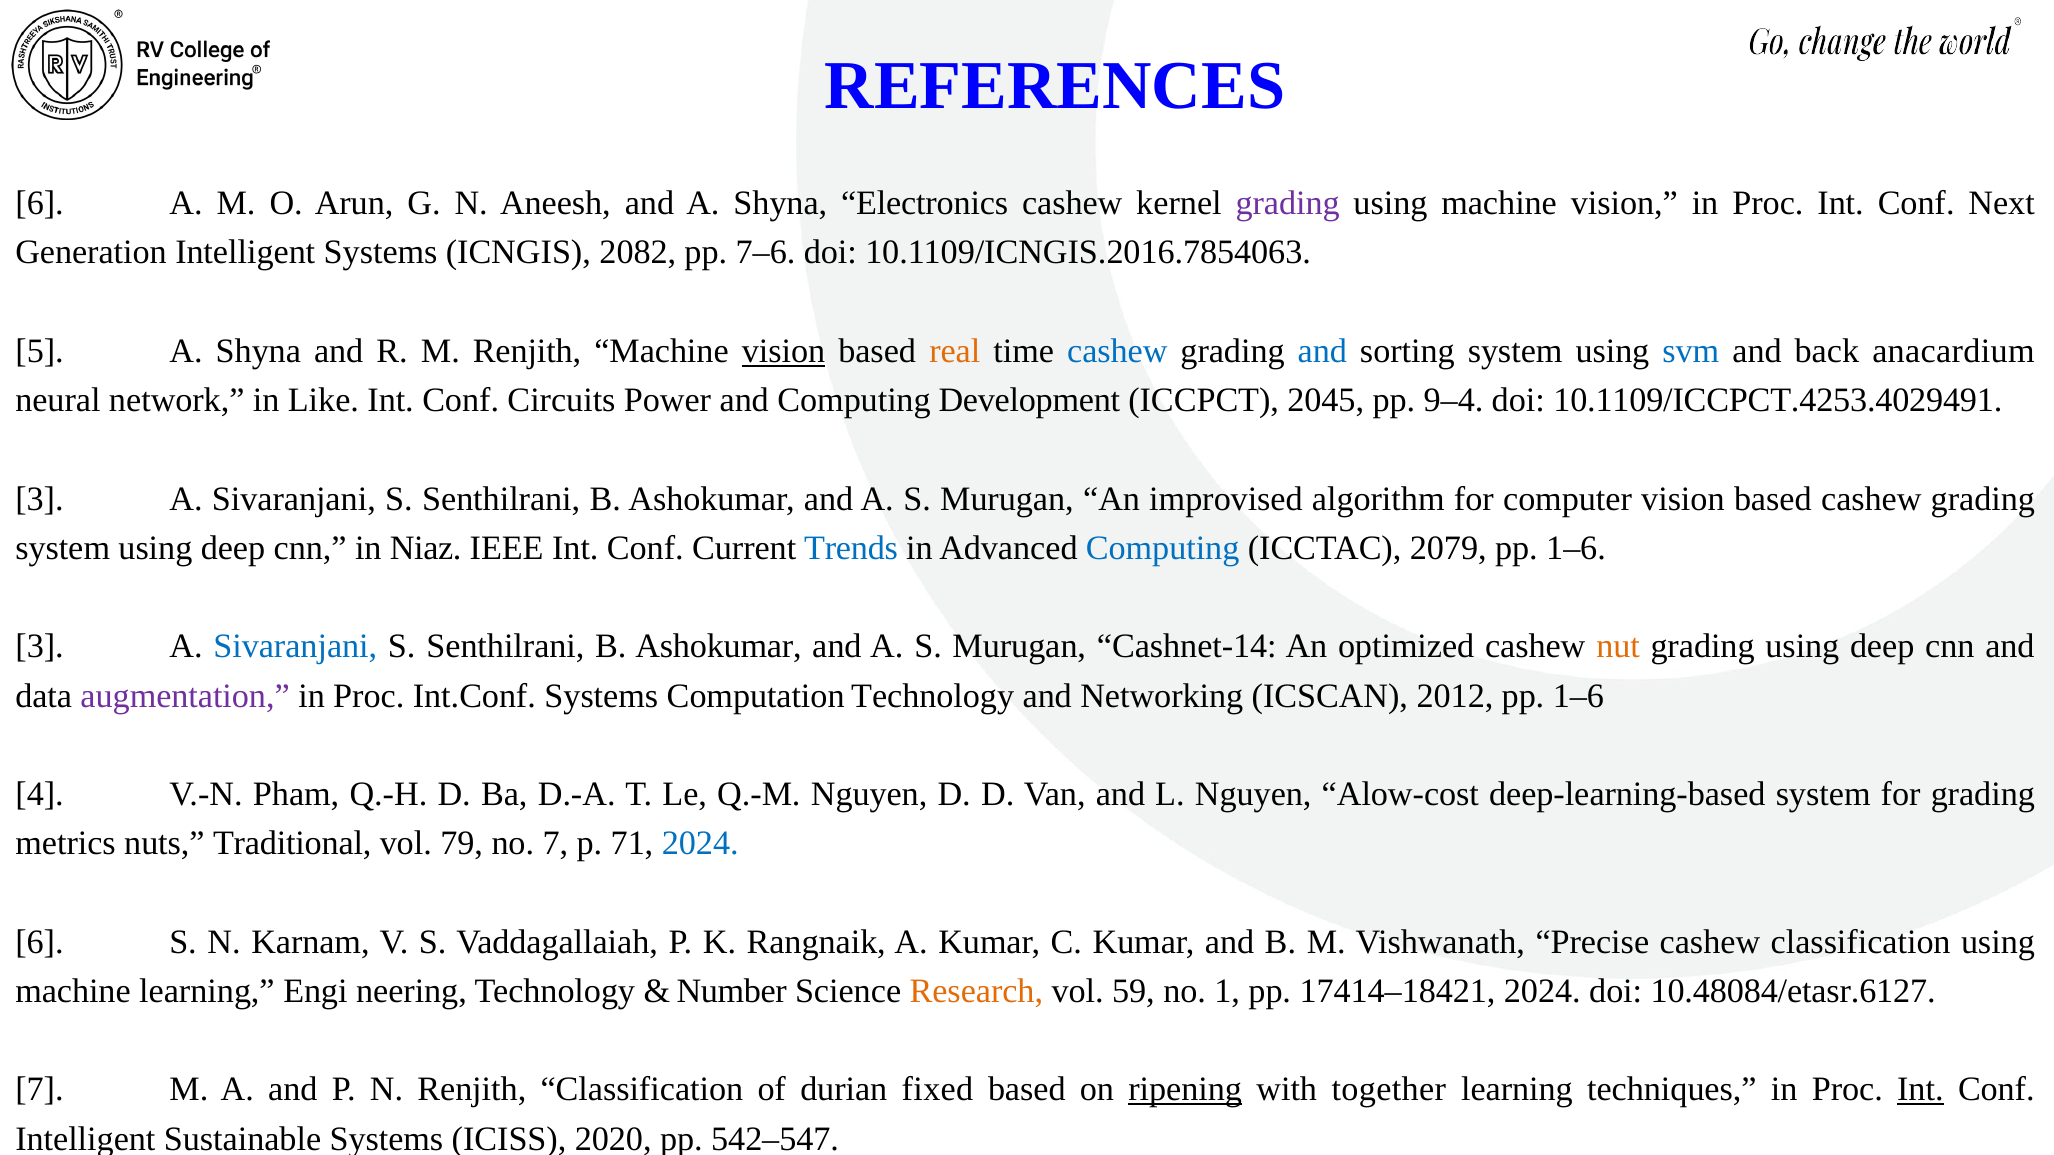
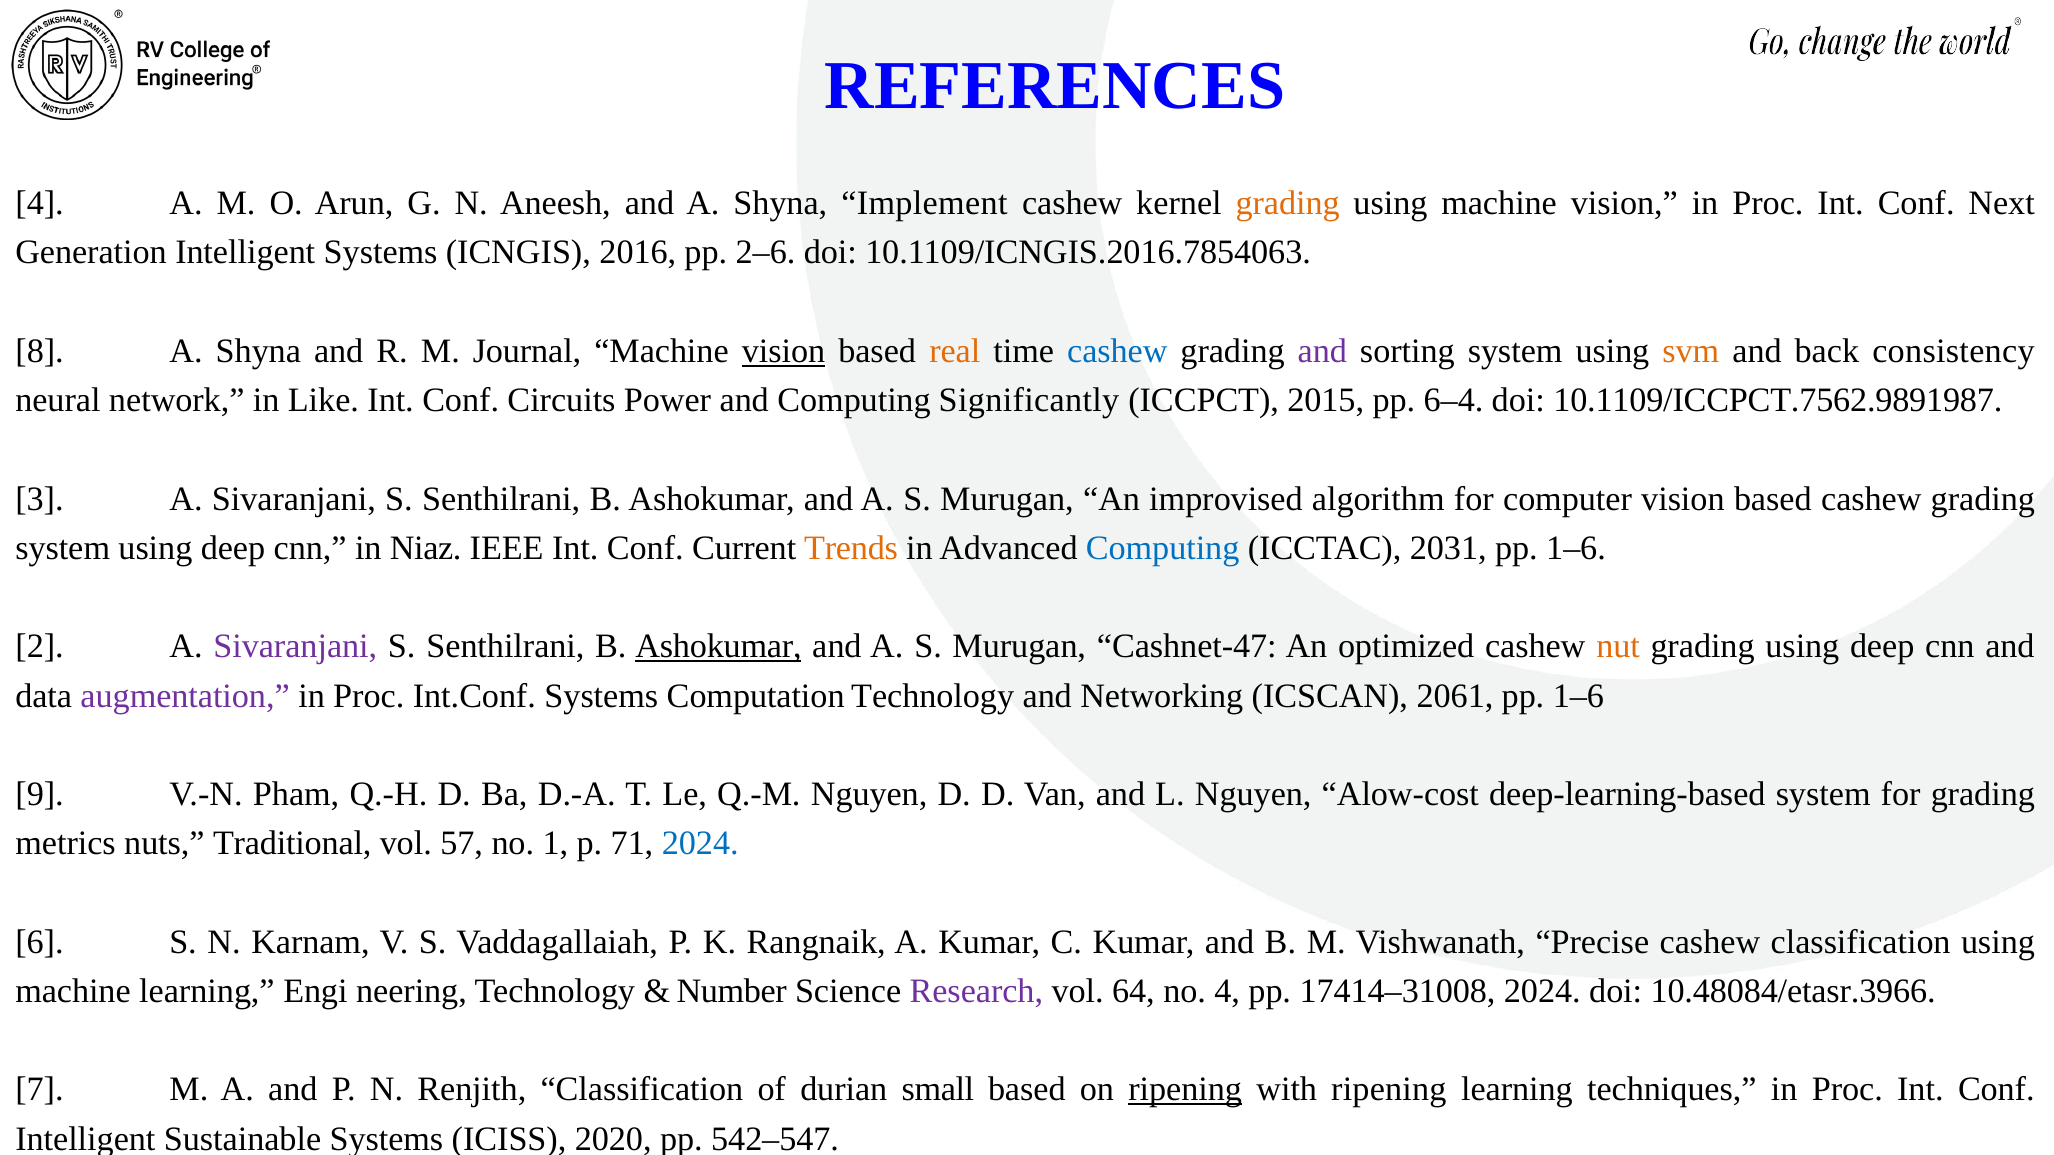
6: 6 -> 4 (40, 203)
Electronics: Electronics -> Implement (924, 203)
grading colour: purple -> orange (1288, 203)
2082: 2082 -> 2016 (638, 253)
7–6: 7–6 -> 2–6 (766, 253)
5: 5 -> 8 (40, 351)
M Renjith: Renjith -> Journal (527, 351)
and colour: blue -> purple (1322, 351)
svm colour: blue -> orange (1691, 351)
anacardium: anacardium -> consistency (1953, 351)
Development: Development -> Significantly (1029, 400)
2045: 2045 -> 2015 (1326, 400)
9–4: 9–4 -> 6–4 (1454, 400)
10.1109/ICCPCT.4253.4029491: 10.1109/ICCPCT.4253.4029491 -> 10.1109/ICCPCT.7562.9891987 (1778, 400)
Trends colour: blue -> orange (851, 548)
2079: 2079 -> 2031 (1448, 548)
3: 3 -> 2 (40, 647)
Sivaranjani colour: blue -> purple (295, 647)
Ashokumar underline: none -> present (719, 647)
Cashnet-14: Cashnet-14 -> Cashnet-47 (1187, 647)
2012: 2012 -> 2061 (1455, 696)
4: 4 -> 9 (40, 794)
79: 79 -> 57 (462, 844)
no 7: 7 -> 1 (555, 844)
Research colour: orange -> purple (976, 991)
59: 59 -> 64 (1133, 991)
no 1: 1 -> 4 (1227, 991)
17414–18421: 17414–18421 -> 17414–31008 (1398, 991)
10.48084/etasr.6127: 10.48084/etasr.6127 -> 10.48084/etasr.3966 (1793, 991)
fixed: fixed -> small (938, 1090)
with together: together -> ripening (1389, 1090)
Int underline: present -> none (1920, 1090)
